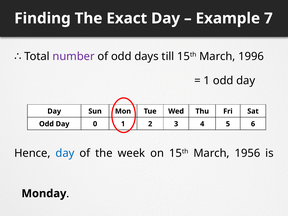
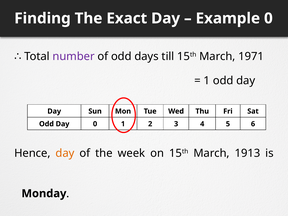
Example 7: 7 -> 0 (268, 18)
1996: 1996 -> 1971 (251, 56)
day colour: blue -> orange (65, 153)
1956: 1956 -> 1913 (247, 153)
